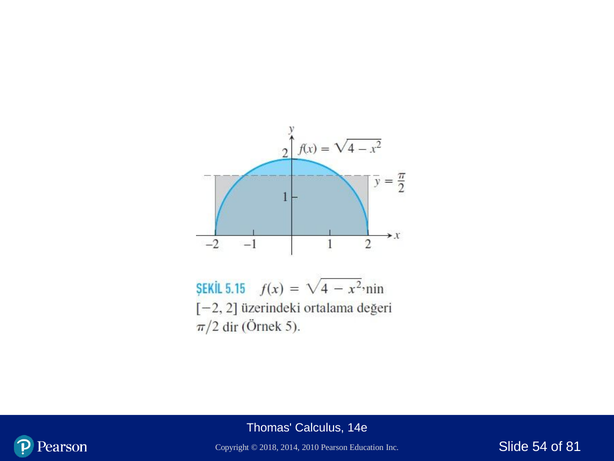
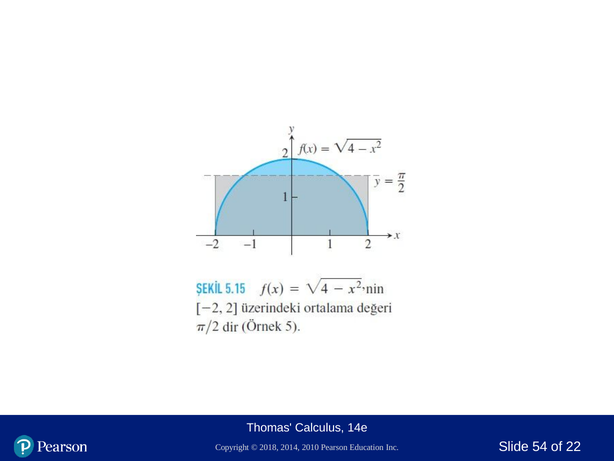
81: 81 -> 22 (574, 446)
